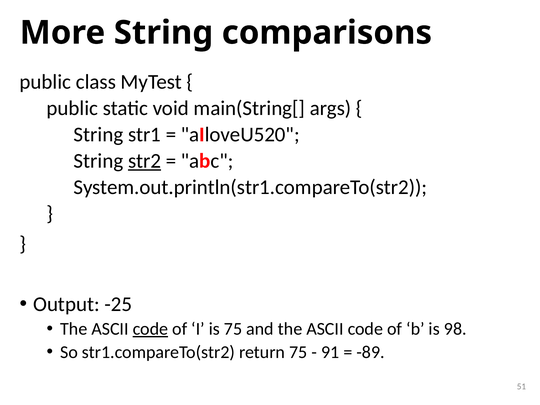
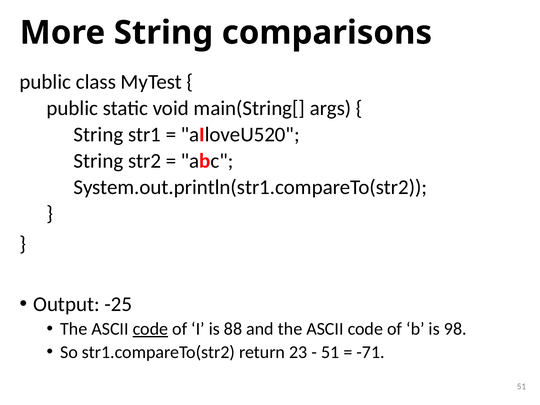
str2 underline: present -> none (145, 161)
is 75: 75 -> 88 (233, 329)
return 75: 75 -> 23 (298, 352)
91: 91 -> 51 (330, 352)
-89: -89 -> -71 (371, 352)
